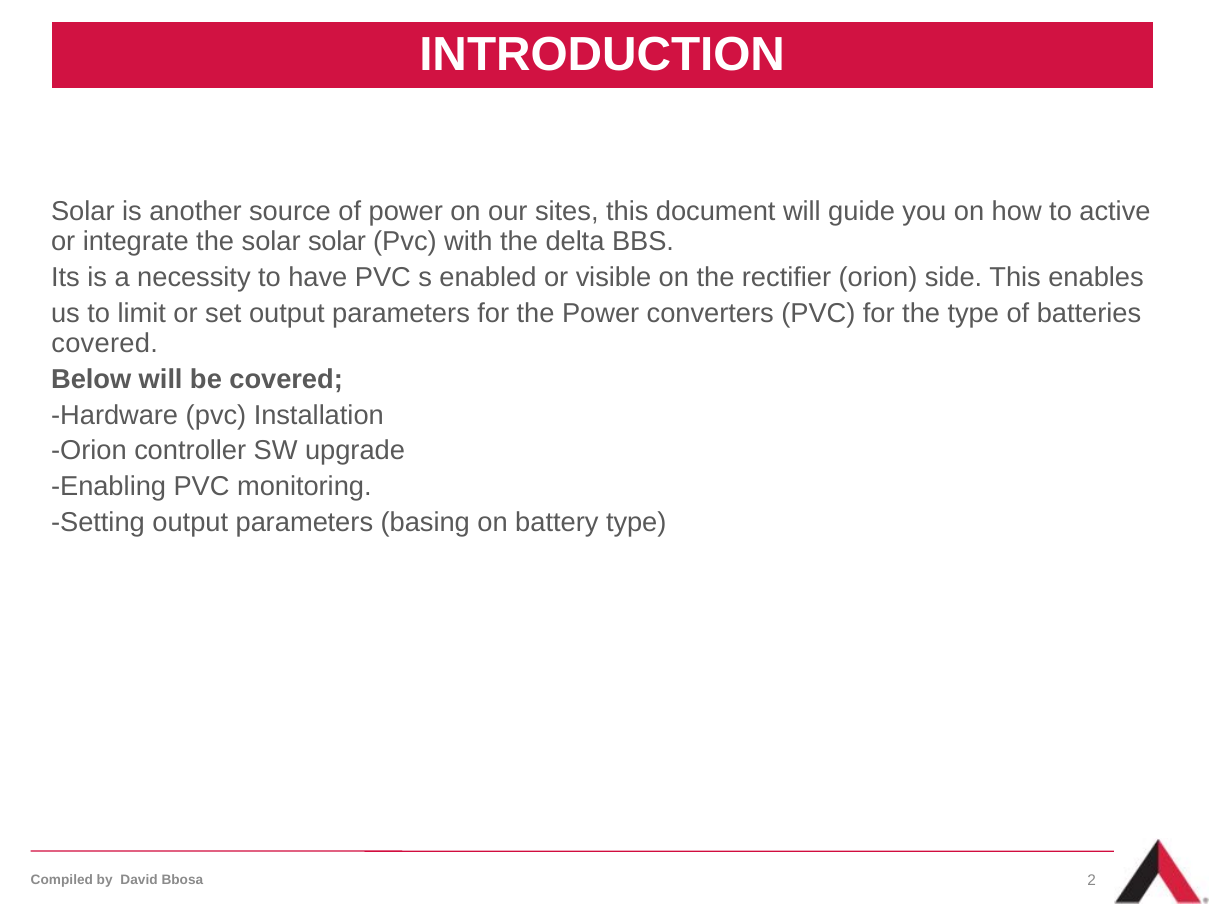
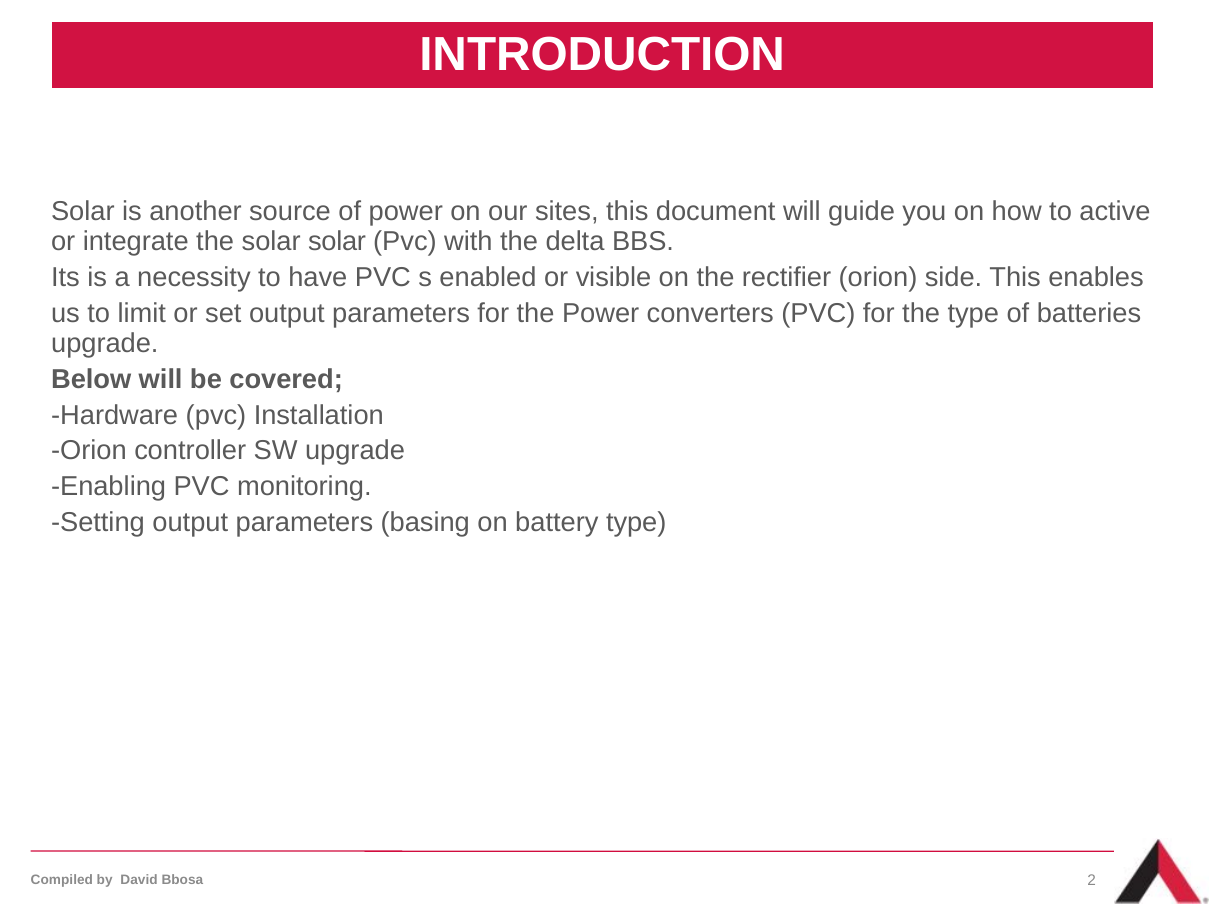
covered: covered -> upgrade (105, 343)
